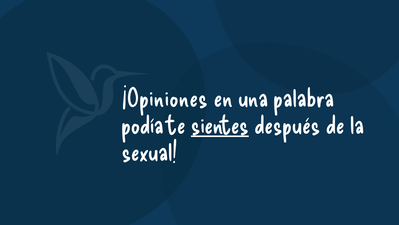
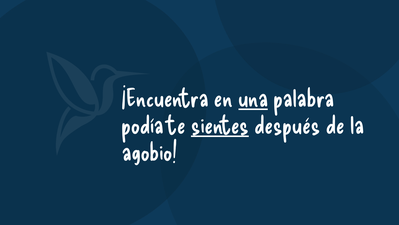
¡Opiniones: ¡Opiniones -> ¡Encuentra (165, 98)
una underline: none -> present (253, 98)
sexual: sexual -> agobio (150, 152)
